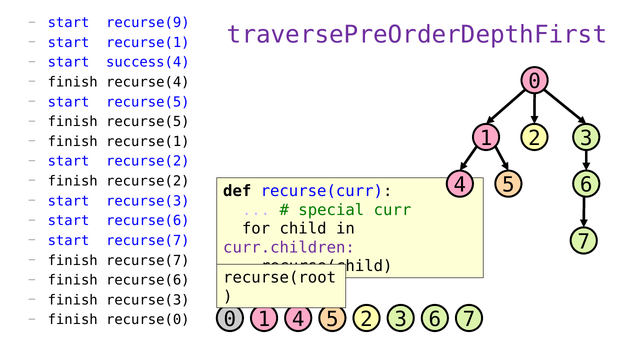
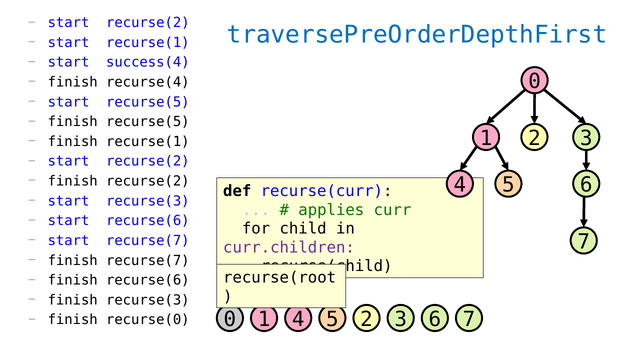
recurse(9: recurse(9 -> recurse(2 (148, 23)
traversePreOrderDepthFirst colour: purple -> blue (417, 35)
special: special -> applies (331, 210)
